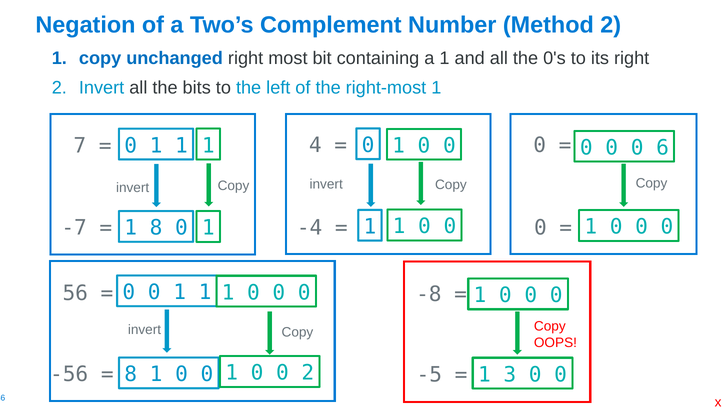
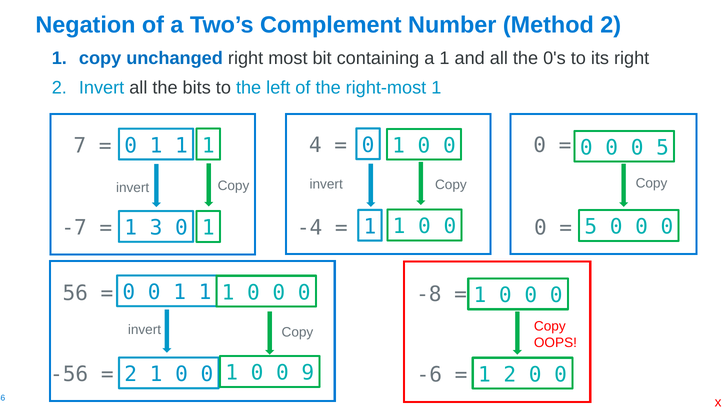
0 6: 6 -> 5 (662, 148)
1: 1 -> 5 (591, 227)
1 8: 8 -> 3 (156, 228)
8: 8 -> 2 (131, 374)
0 2: 2 -> 9 (308, 373)
-5: -5 -> -6 (429, 375)
1 3: 3 -> 2 (510, 374)
